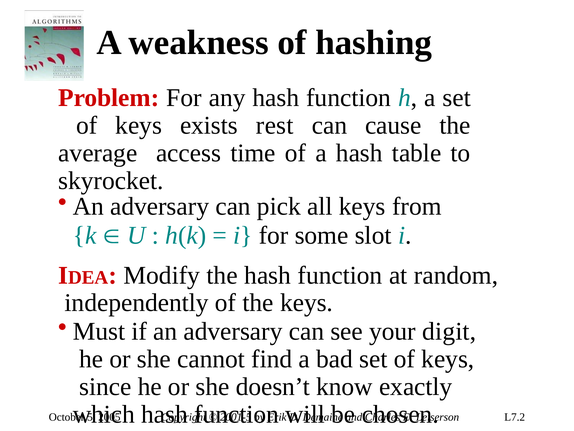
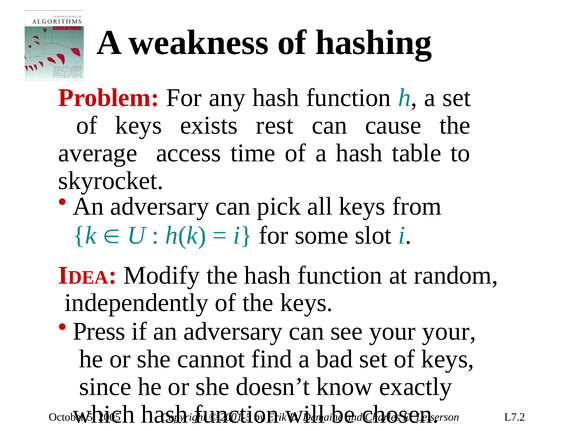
Must: Must -> Press (99, 331)
your digit: digit -> your (449, 331)
